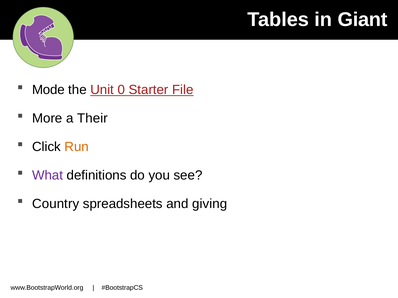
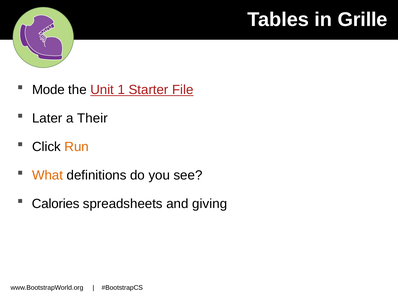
Giant: Giant -> Grille (363, 20)
0: 0 -> 1 (121, 90)
More: More -> Later (47, 119)
What colour: purple -> orange (48, 176)
Country: Country -> Calories (56, 204)
